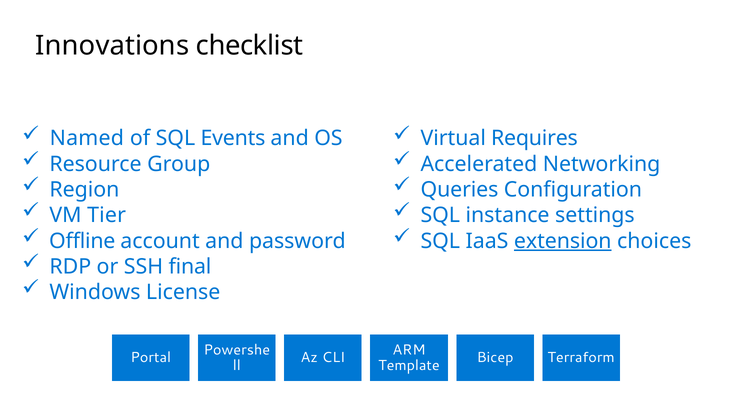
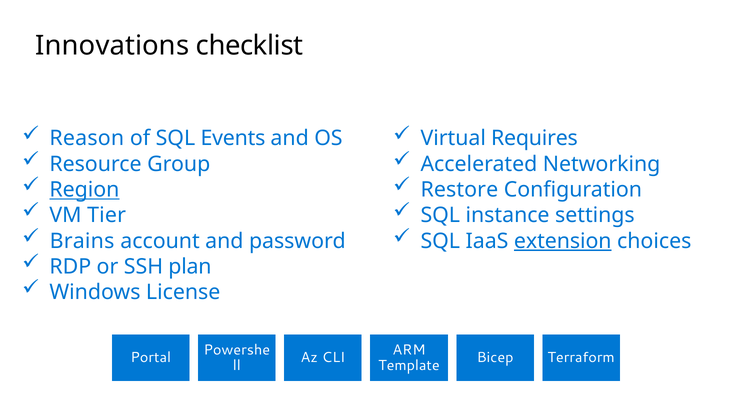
Named: Named -> Reason (87, 138)
Region underline: none -> present (84, 190)
Queries: Queries -> Restore (459, 190)
Offline: Offline -> Brains (82, 241)
final: final -> plan (190, 266)
